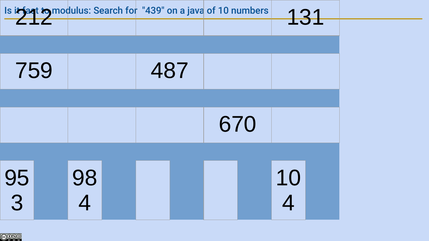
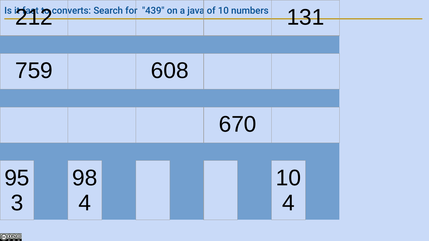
modulus: modulus -> converts (71, 11)
487: 487 -> 608 (170, 71)
